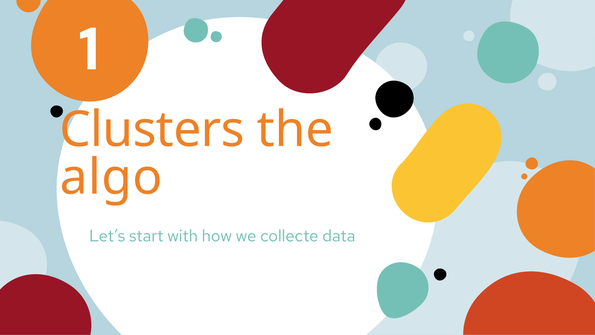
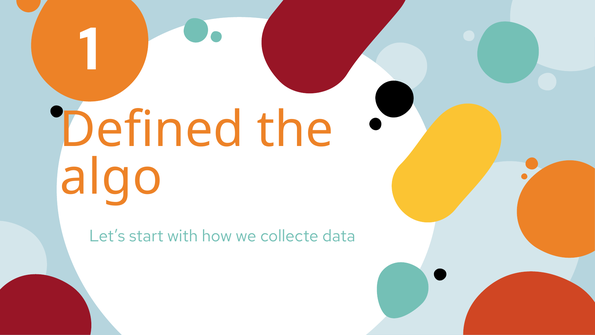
Clusters: Clusters -> Defined (152, 130)
